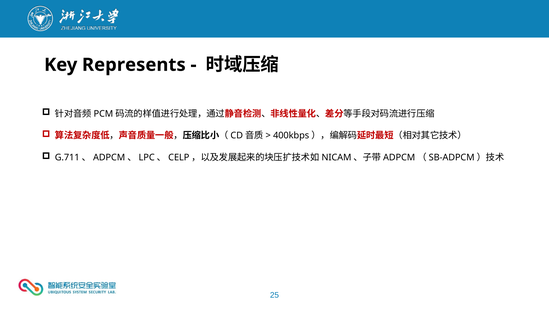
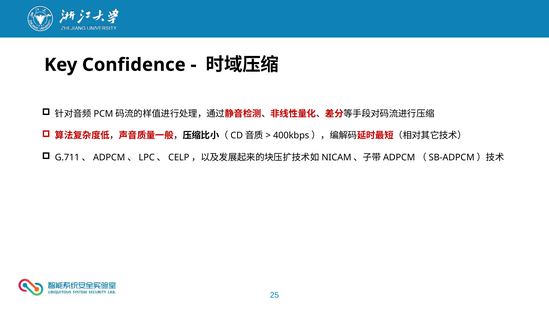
Represents: Represents -> Confidence (134, 65)
